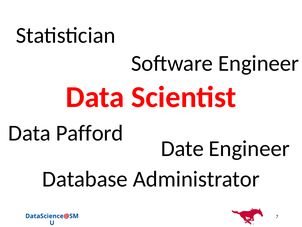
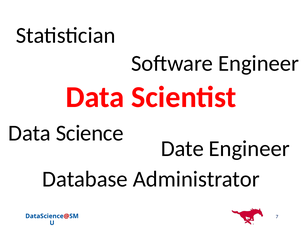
Pafford: Pafford -> Science (90, 133)
